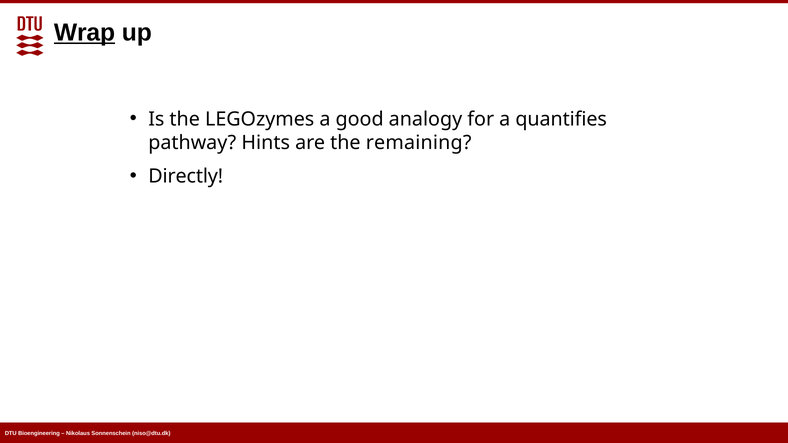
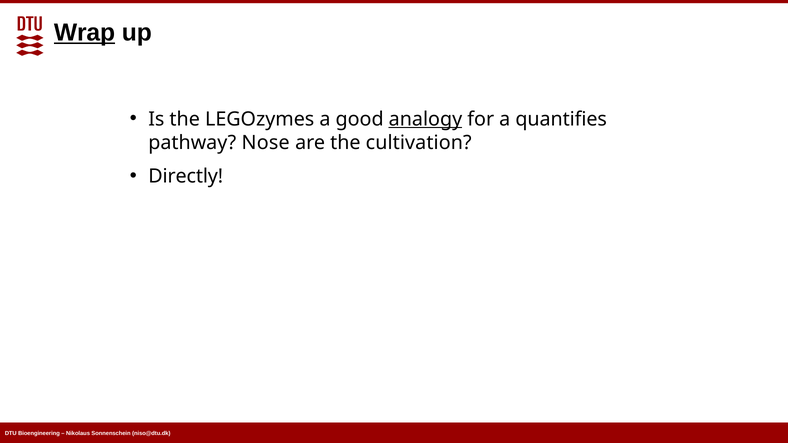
analogy underline: none -> present (425, 119)
Hints: Hints -> Nose (266, 143)
remaining: remaining -> cultivation (419, 143)
